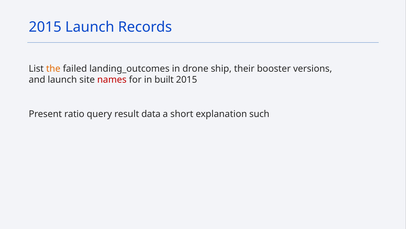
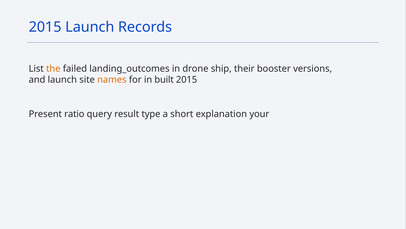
names colour: red -> orange (112, 80)
data: data -> type (151, 114)
such: such -> your (259, 114)
